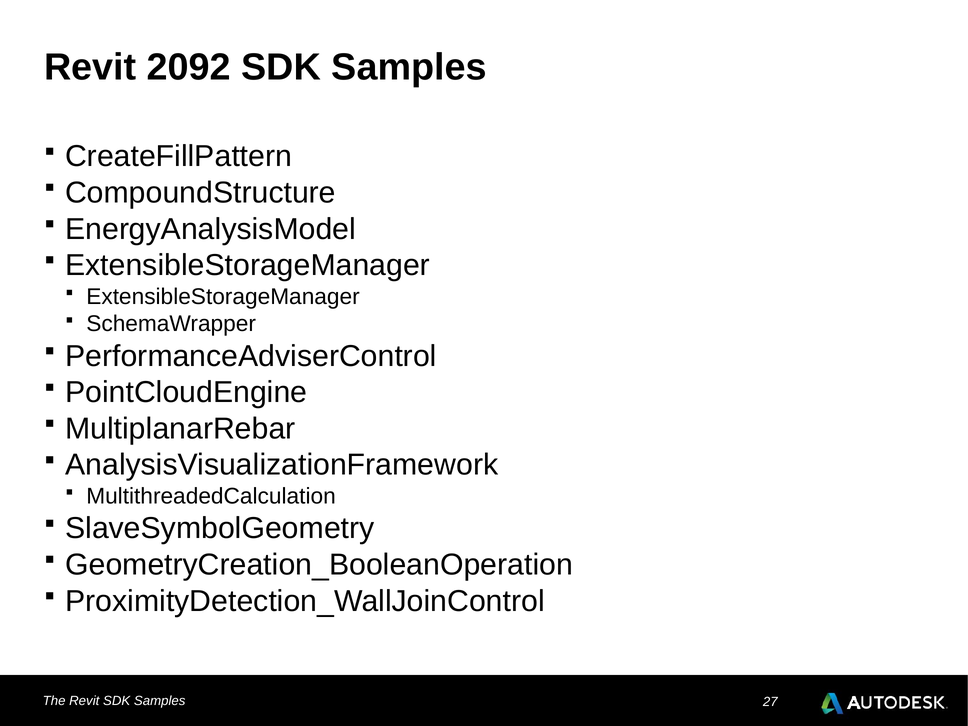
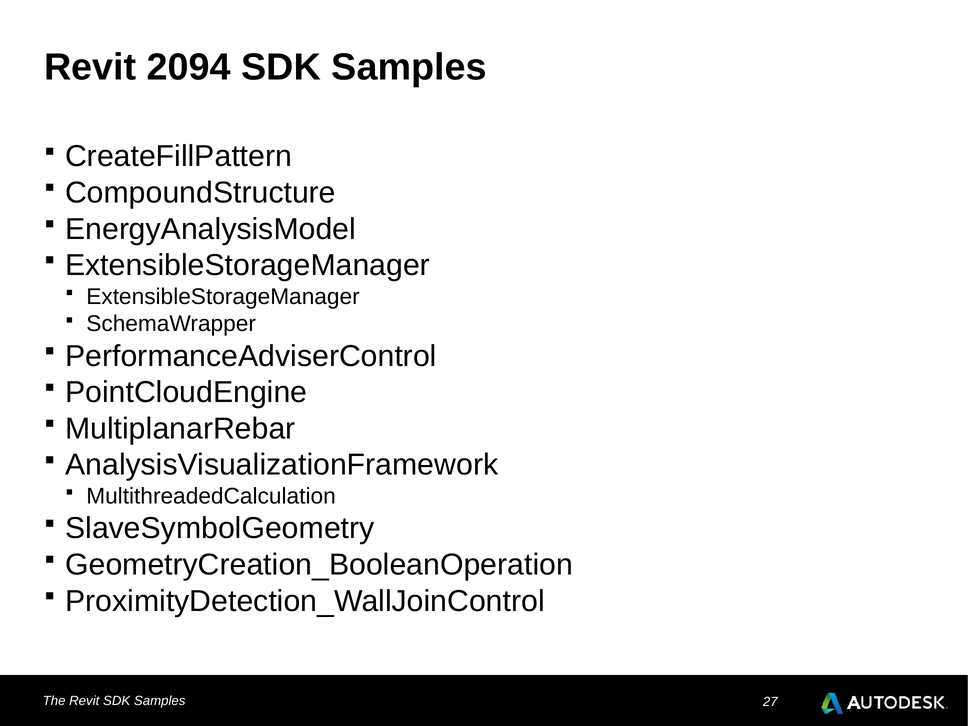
2092: 2092 -> 2094 (189, 67)
